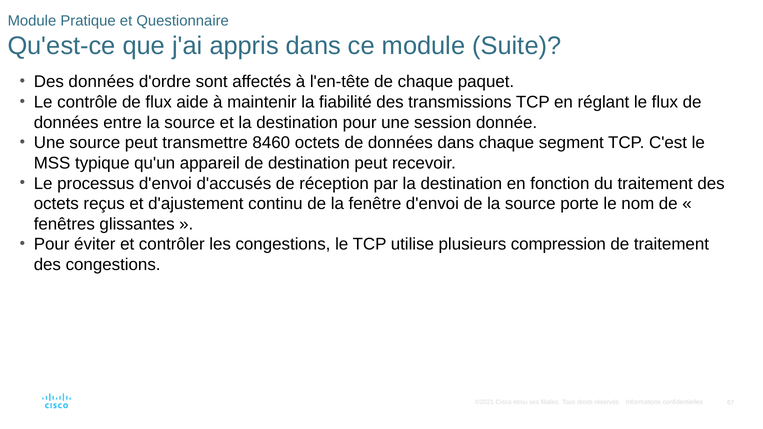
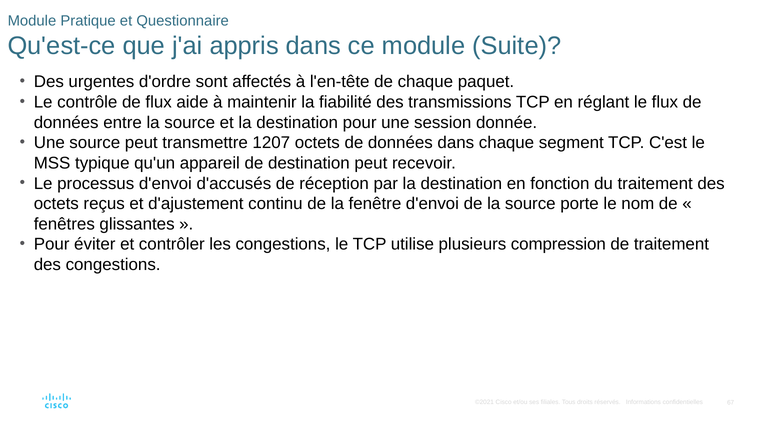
Des données: données -> urgentes (101, 82)
8460: 8460 -> 1207 (271, 143)
